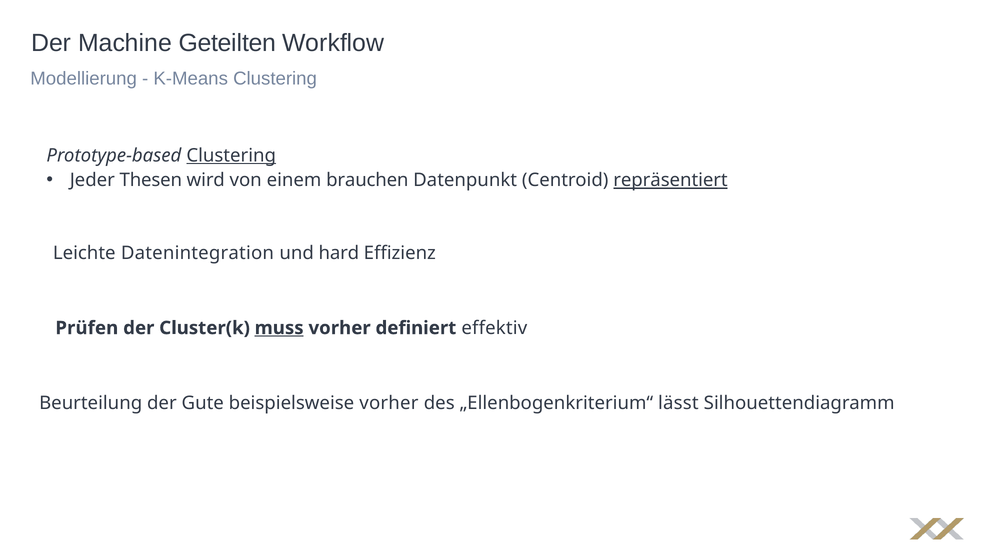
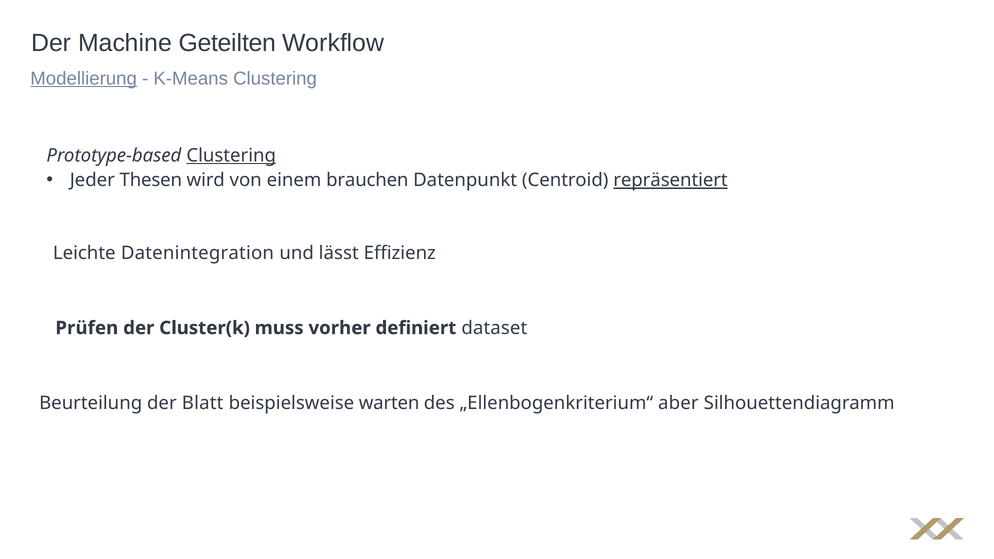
Modellierung underline: none -> present (84, 78)
hard: hard -> lässt (339, 253)
muss underline: present -> none (279, 328)
effektiv: effektiv -> dataset (494, 328)
Gute: Gute -> Blatt (203, 403)
beispielsweise vorher: vorher -> warten (389, 403)
lässt: lässt -> aber (678, 403)
